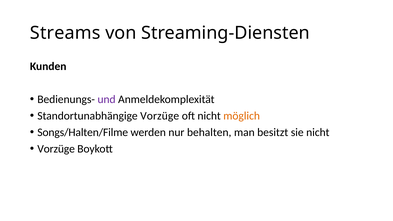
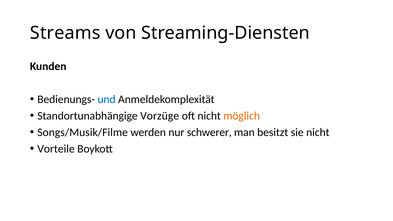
und colour: purple -> blue (107, 99)
Songs/Halten/Filme: Songs/Halten/Filme -> Songs/Musik/Filme (83, 132)
behalten: behalten -> schwerer (209, 132)
Vorzüge: Vorzüge -> Vorteile (56, 149)
